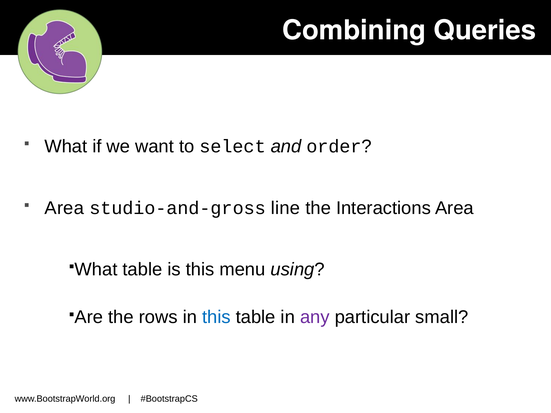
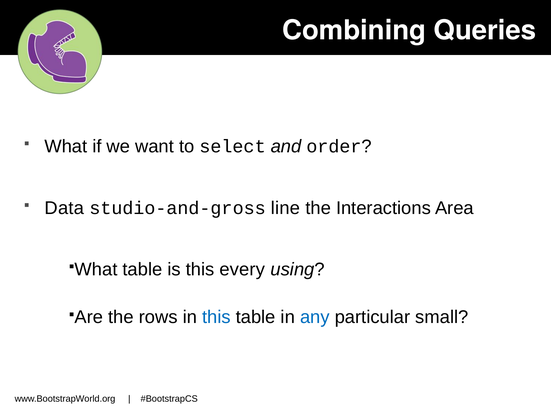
Area: Area -> Data (64, 208)
menu: menu -> every (242, 270)
any colour: purple -> blue (315, 317)
